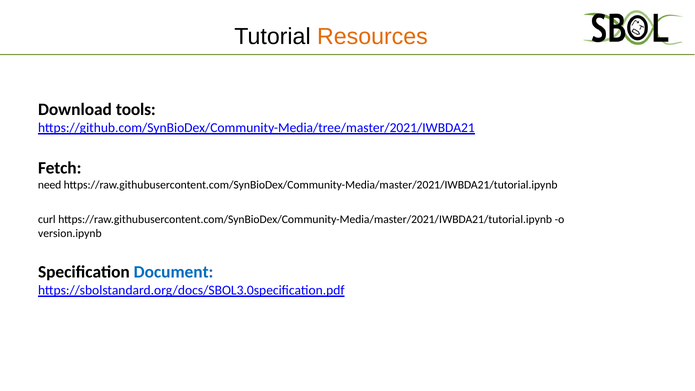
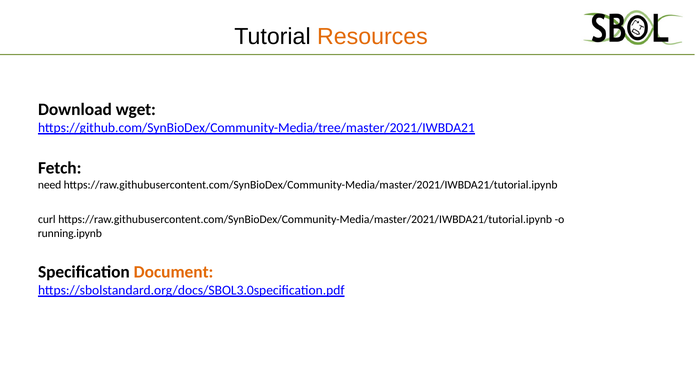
tools: tools -> wget (136, 110)
version.ipynb: version.ipynb -> running.ipynb (70, 233)
Document colour: blue -> orange (174, 272)
